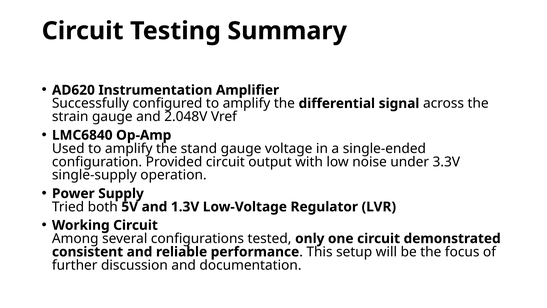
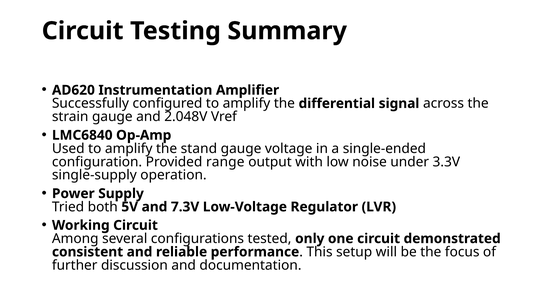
Provided circuit: circuit -> range (225, 162)
1.3V: 1.3V -> 7.3V (185, 207)
